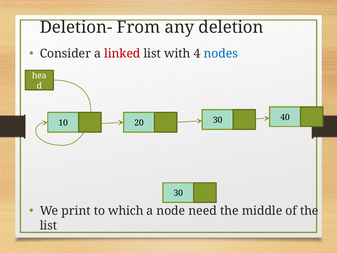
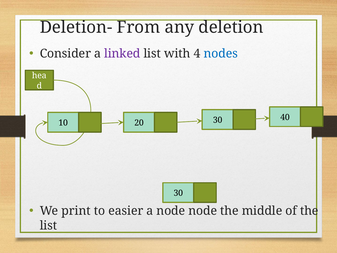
linked colour: red -> purple (122, 54)
which: which -> easier (126, 211)
node need: need -> node (203, 211)
